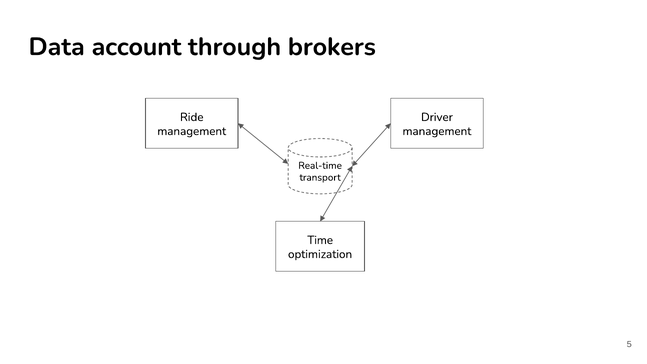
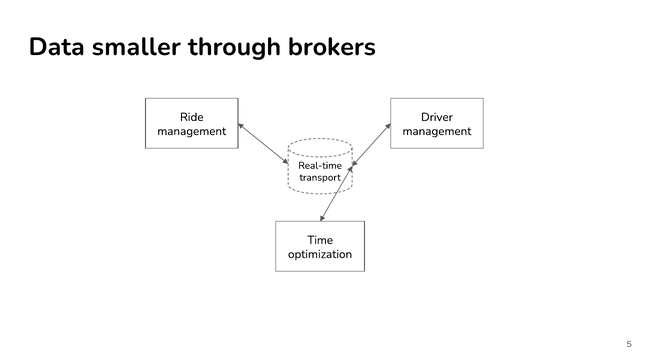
account: account -> smaller (136, 47)
